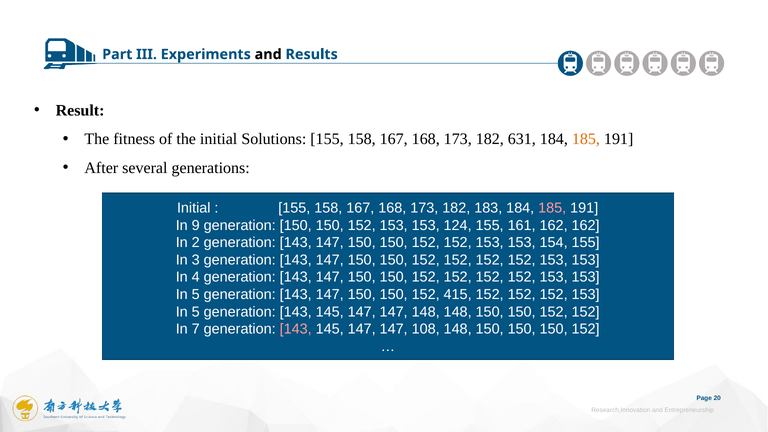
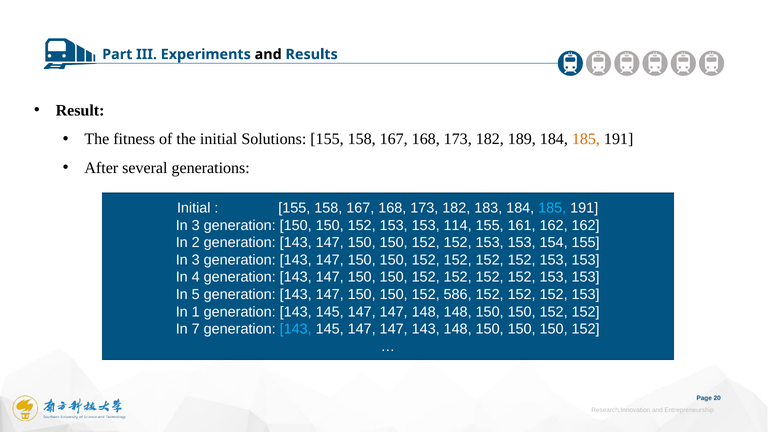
631: 631 -> 189 (522, 139)
185 colour: pink -> light blue (552, 208)
9: 9 -> 3 (196, 225)
124: 124 -> 114 (458, 225)
415: 415 -> 586 (458, 294)
5: 5 -> 1 (196, 312)
143 colour: pink -> light blue (296, 329)
147 108: 108 -> 143 (426, 329)
